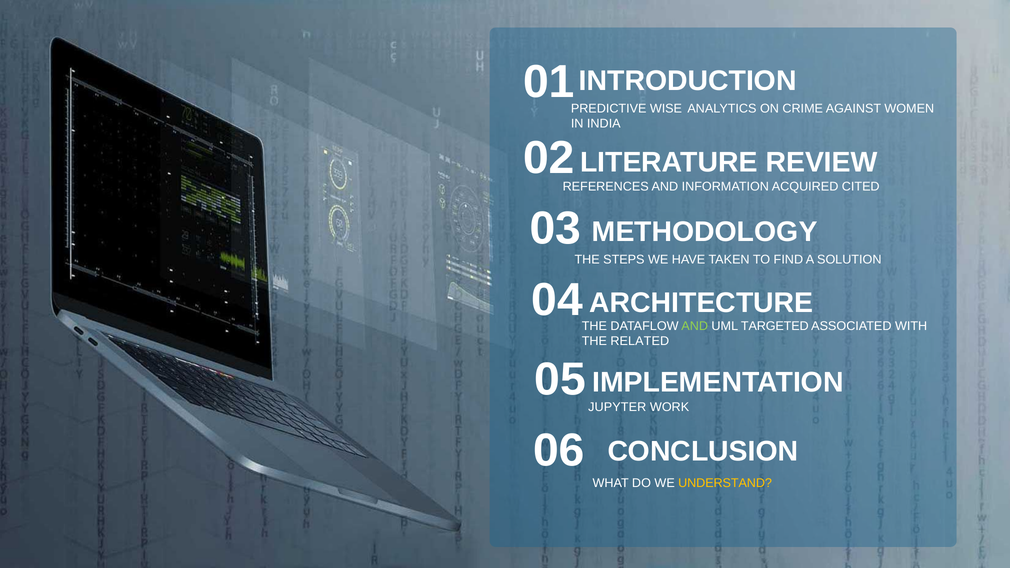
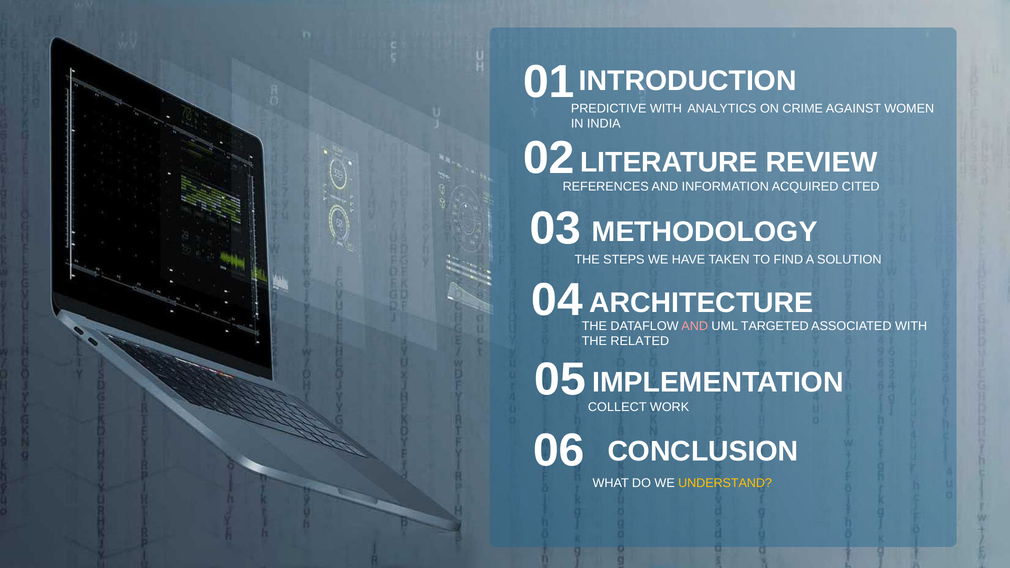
PREDICTIVE WISE: WISE -> WITH (666, 109)
AND colour: light green -> pink (695, 326)
JUPYTER: JUPYTER -> COLLECT (617, 407)
